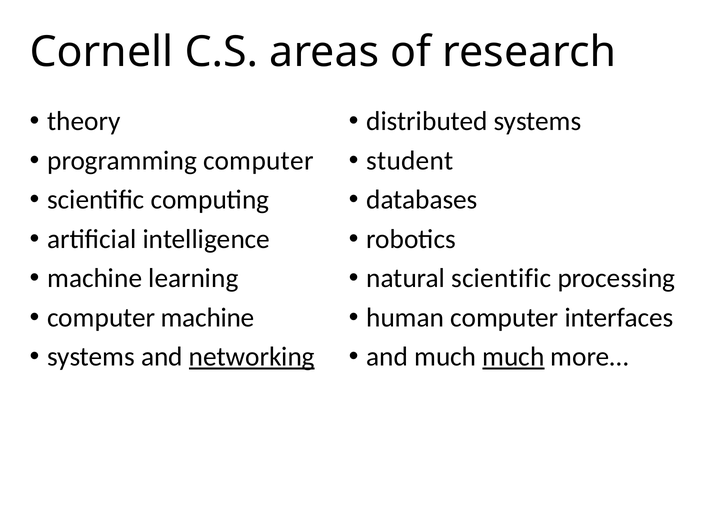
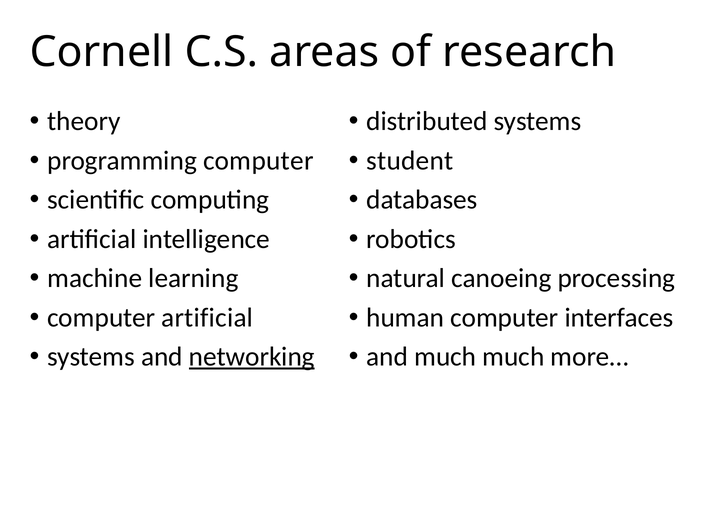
natural scientific: scientific -> canoeing (501, 278)
computer machine: machine -> artificial (207, 318)
much underline: present -> none (513, 357)
